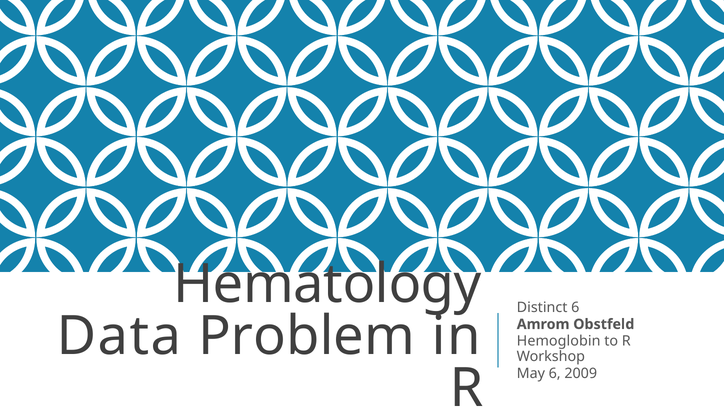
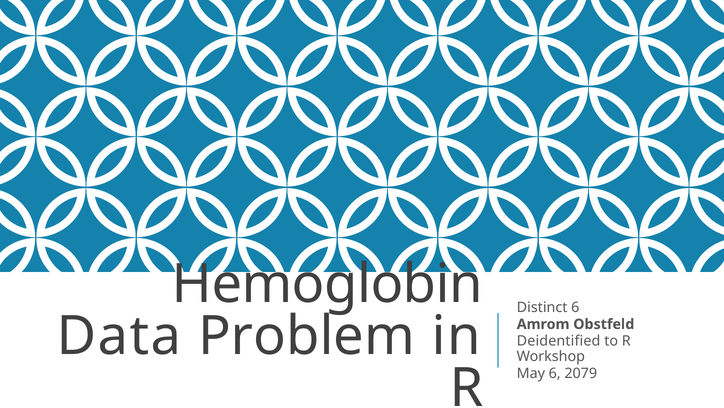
Hematology: Hematology -> Hemoglobin (327, 284)
Hemoglobin: Hemoglobin -> Deidentified (559, 341)
2009: 2009 -> 2079 (581, 373)
